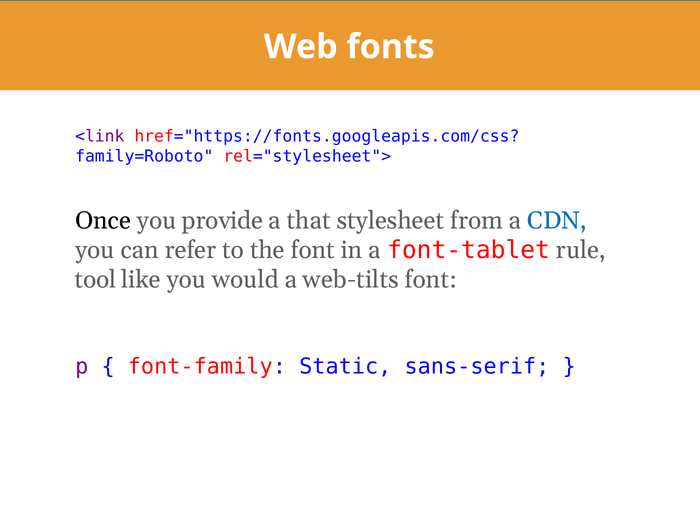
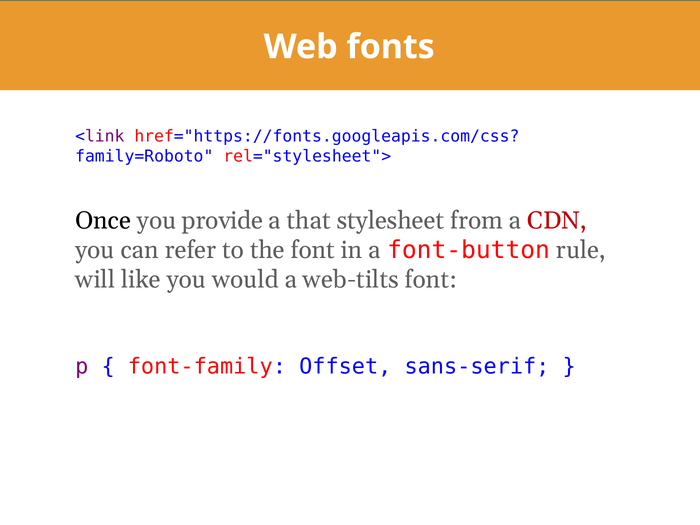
CDN colour: blue -> red (557, 221)
font-tablet: font-tablet -> font-button (469, 250)
tool: tool -> will (95, 280)
Static: Static -> Offset (345, 367)
